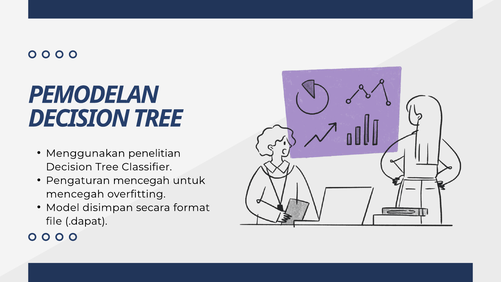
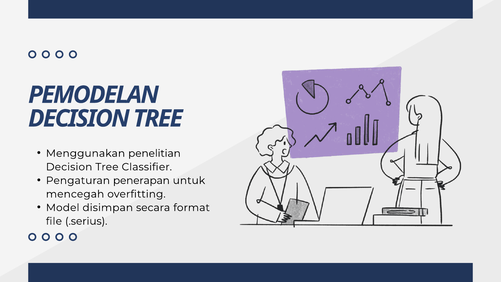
Pengaturan mencegah: mencegah -> penerapan (141, 180)
.dapat: .dapat -> .serius (86, 221)
